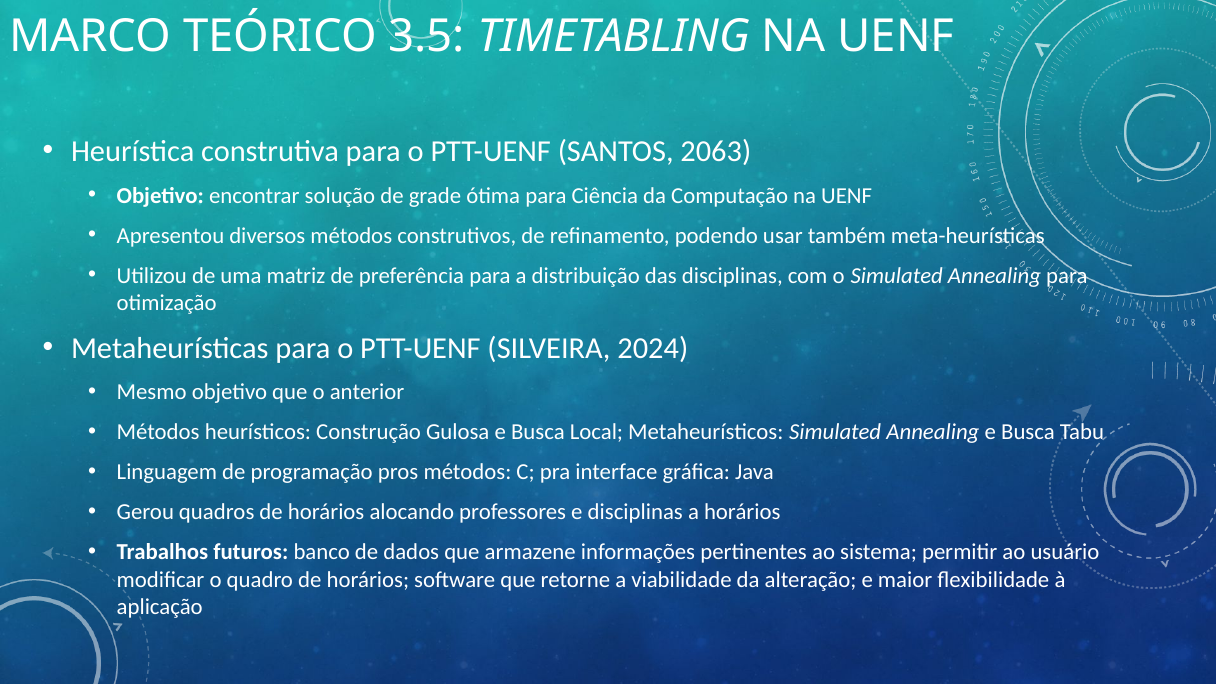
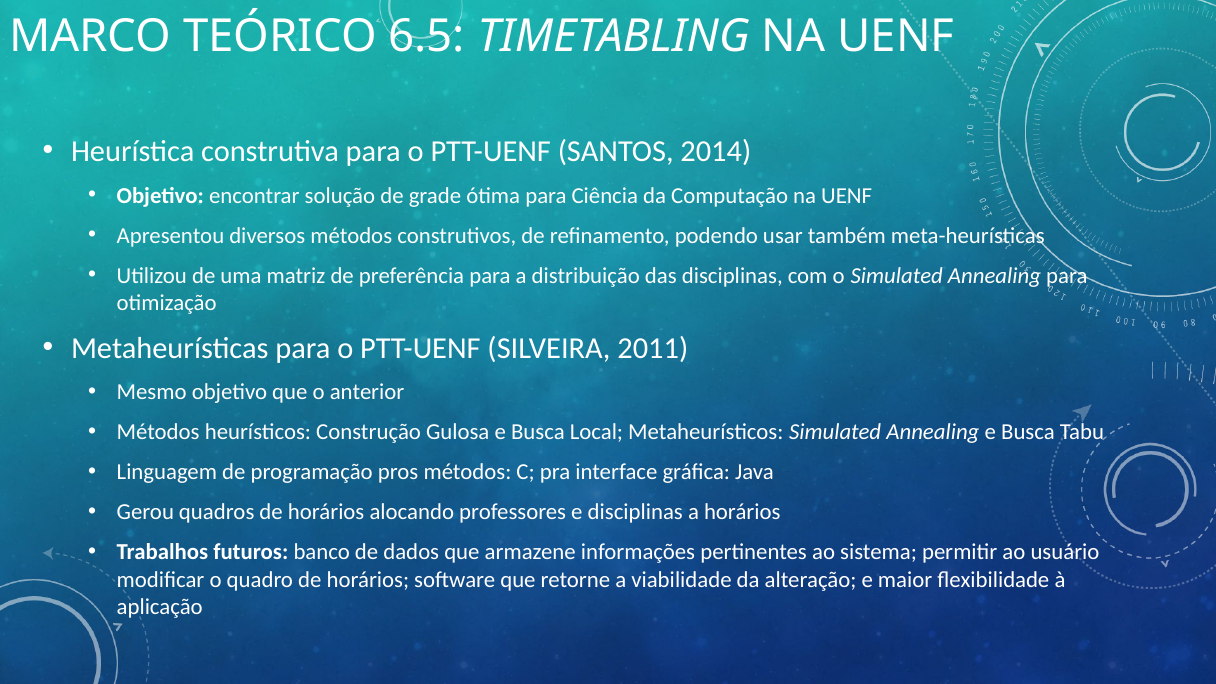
3.5: 3.5 -> 6.5 (427, 37)
2063: 2063 -> 2014 (716, 152)
2024: 2024 -> 2011 (653, 348)
